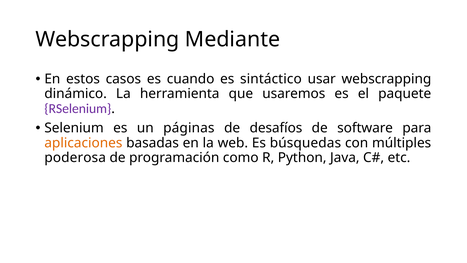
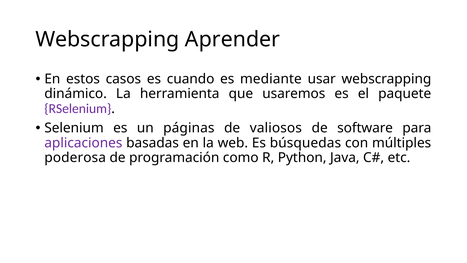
Mediante: Mediante -> Aprender (233, 39)
sintáctico: sintáctico -> mediante (271, 79)
desafíos: desafíos -> valiosos (276, 128)
aplicaciones colour: orange -> purple (83, 143)
